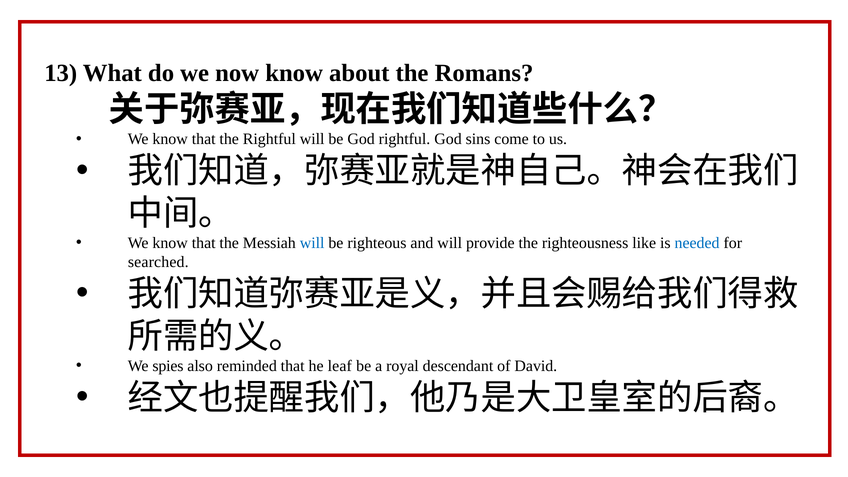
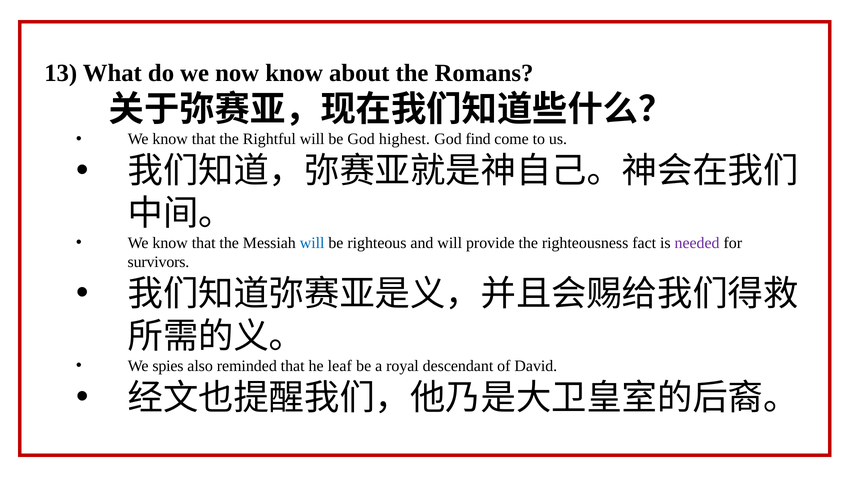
God rightful: rightful -> highest (404, 139)
sins: sins -> find (478, 139)
like: like -> fact (644, 243)
needed colour: blue -> purple (697, 243)
searched: searched -> survivors (158, 262)
